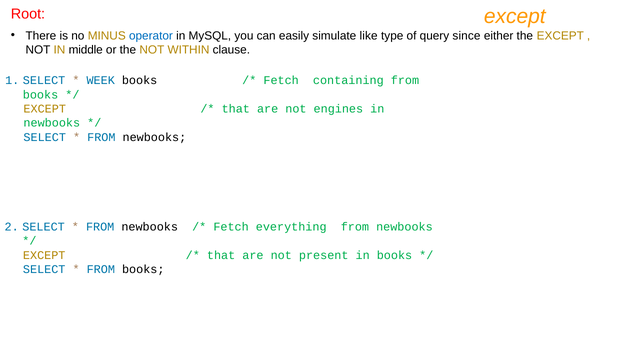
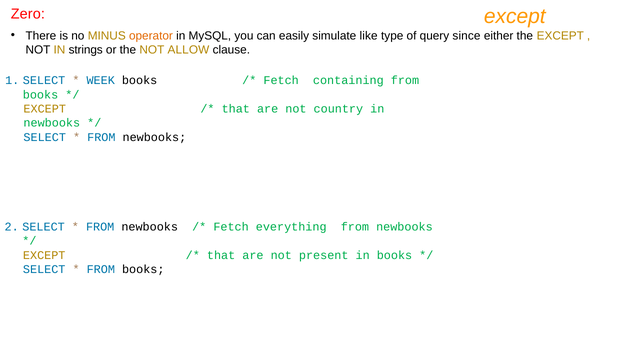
Root: Root -> Zero (28, 14)
operator colour: blue -> orange (151, 36)
middle: middle -> strings (86, 50)
WITHIN: WITHIN -> ALLOW (188, 50)
engines: engines -> country (338, 109)
